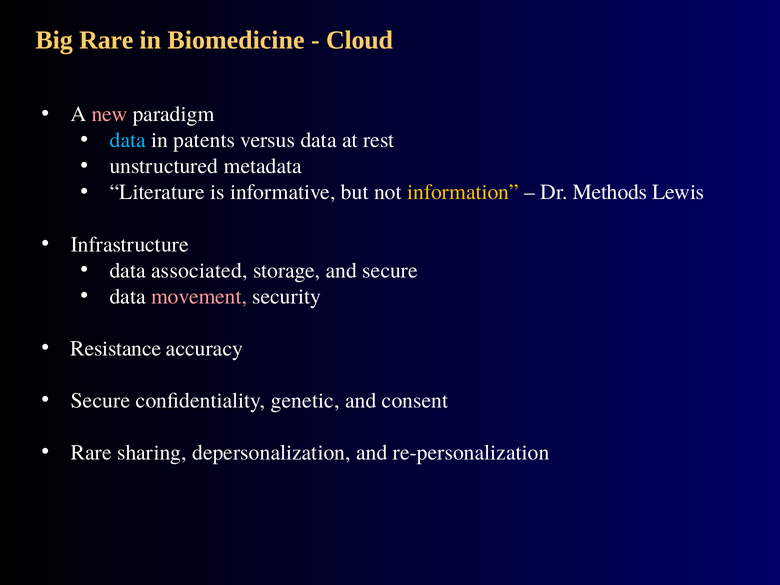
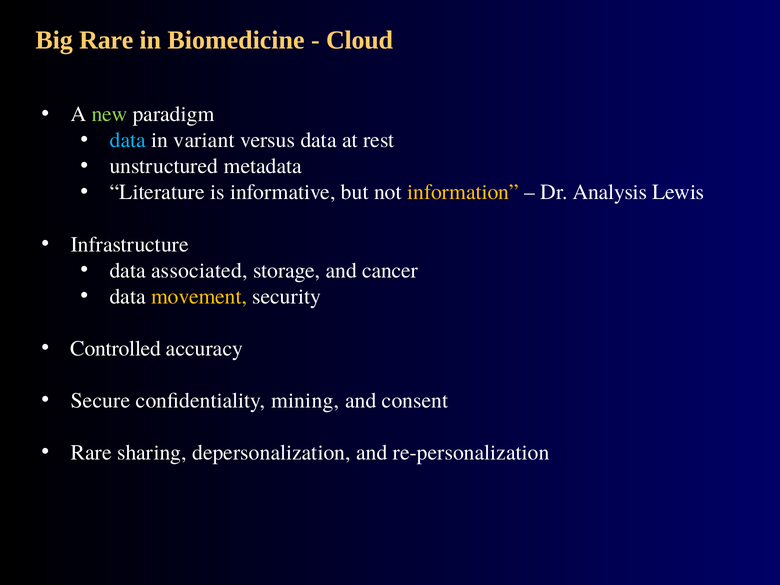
new colour: pink -> light green (110, 114)
patents: patents -> variant (204, 140)
Methods: Methods -> Analysis (610, 192)
and secure: secure -> cancer (390, 270)
movement colour: pink -> yellow (199, 296)
Resistance: Resistance -> Controlled (116, 348)
genetic: genetic -> mining (305, 400)
